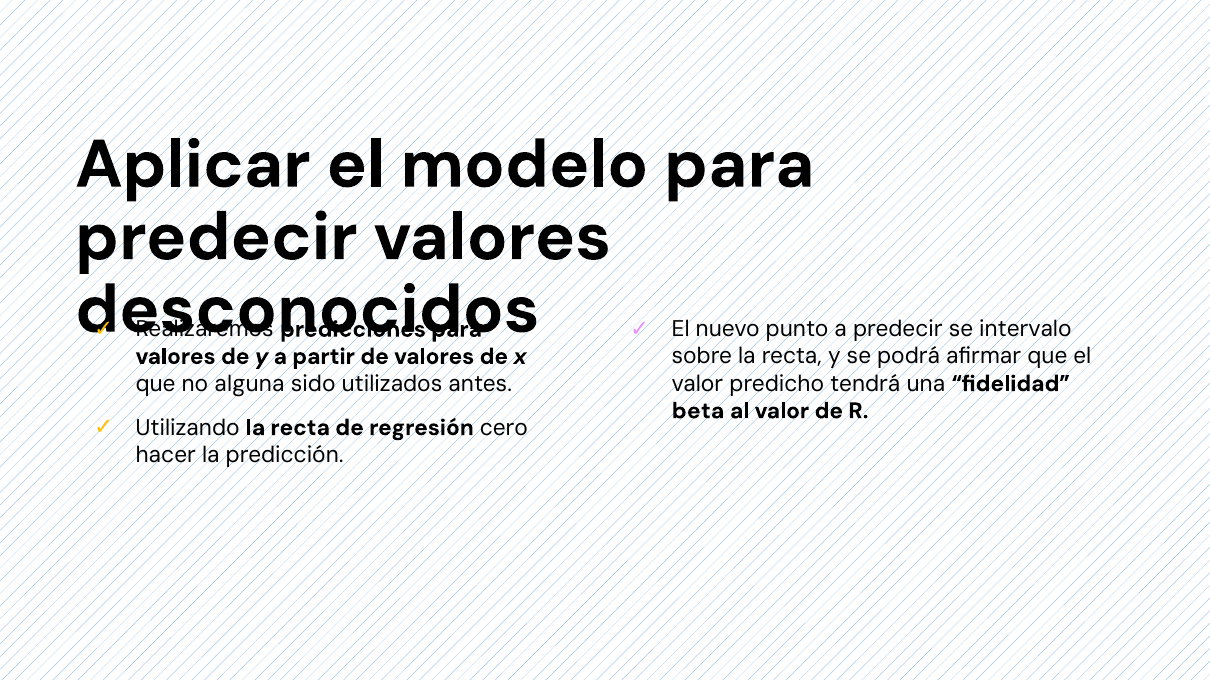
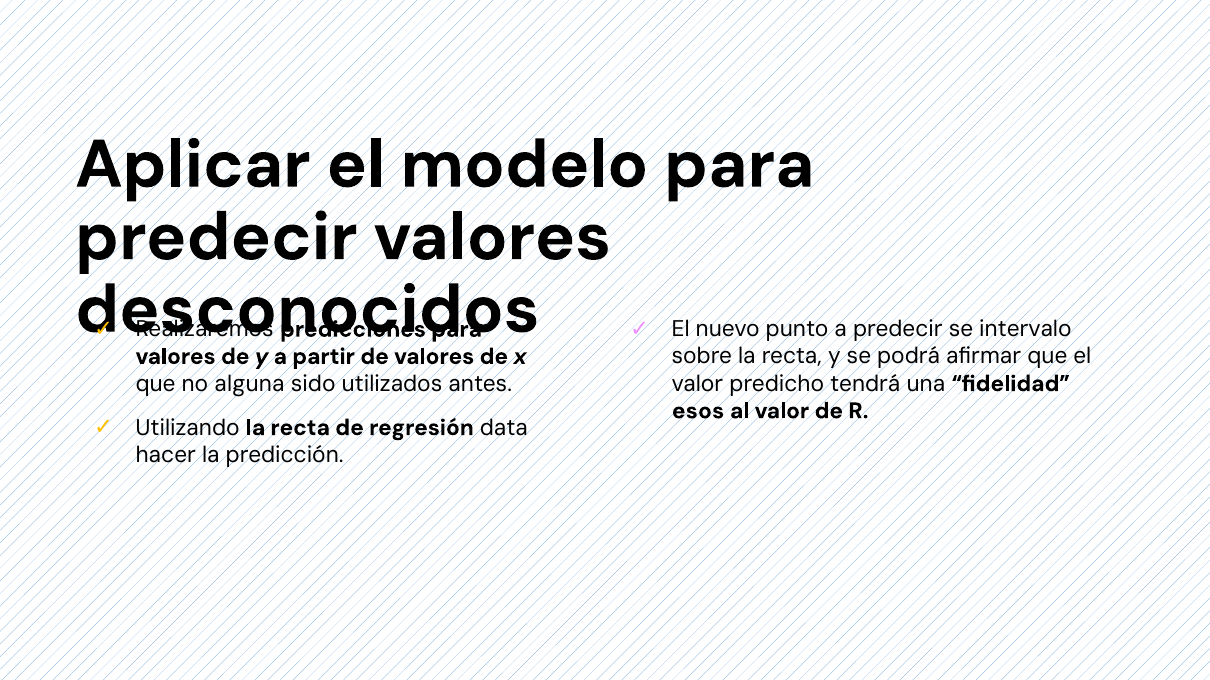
beta: beta -> esos (698, 411)
cero: cero -> data (504, 428)
